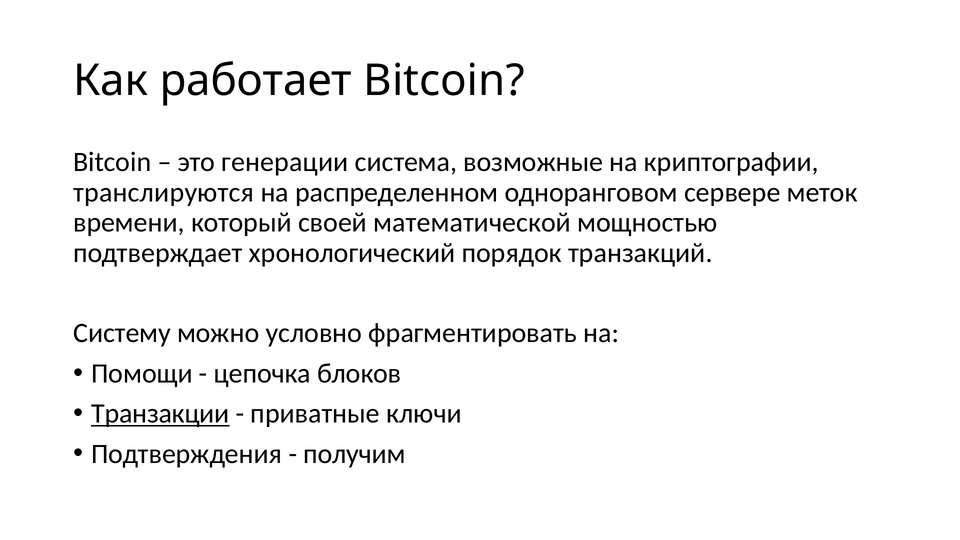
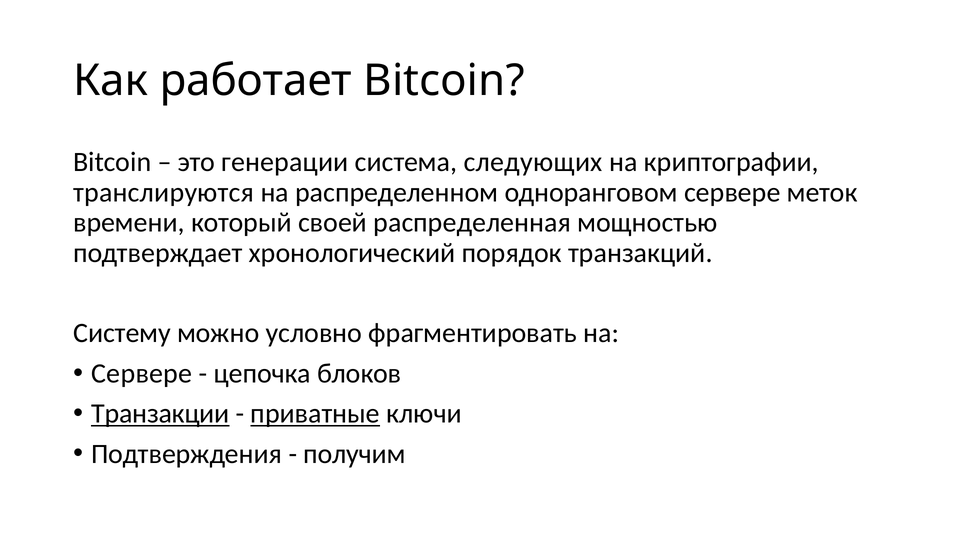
возможные: возможные -> следующих (533, 162)
математической: математической -> распределенная (472, 223)
Помощи: Помощи -> Сервере (142, 373)
приватные underline: none -> present (315, 414)
